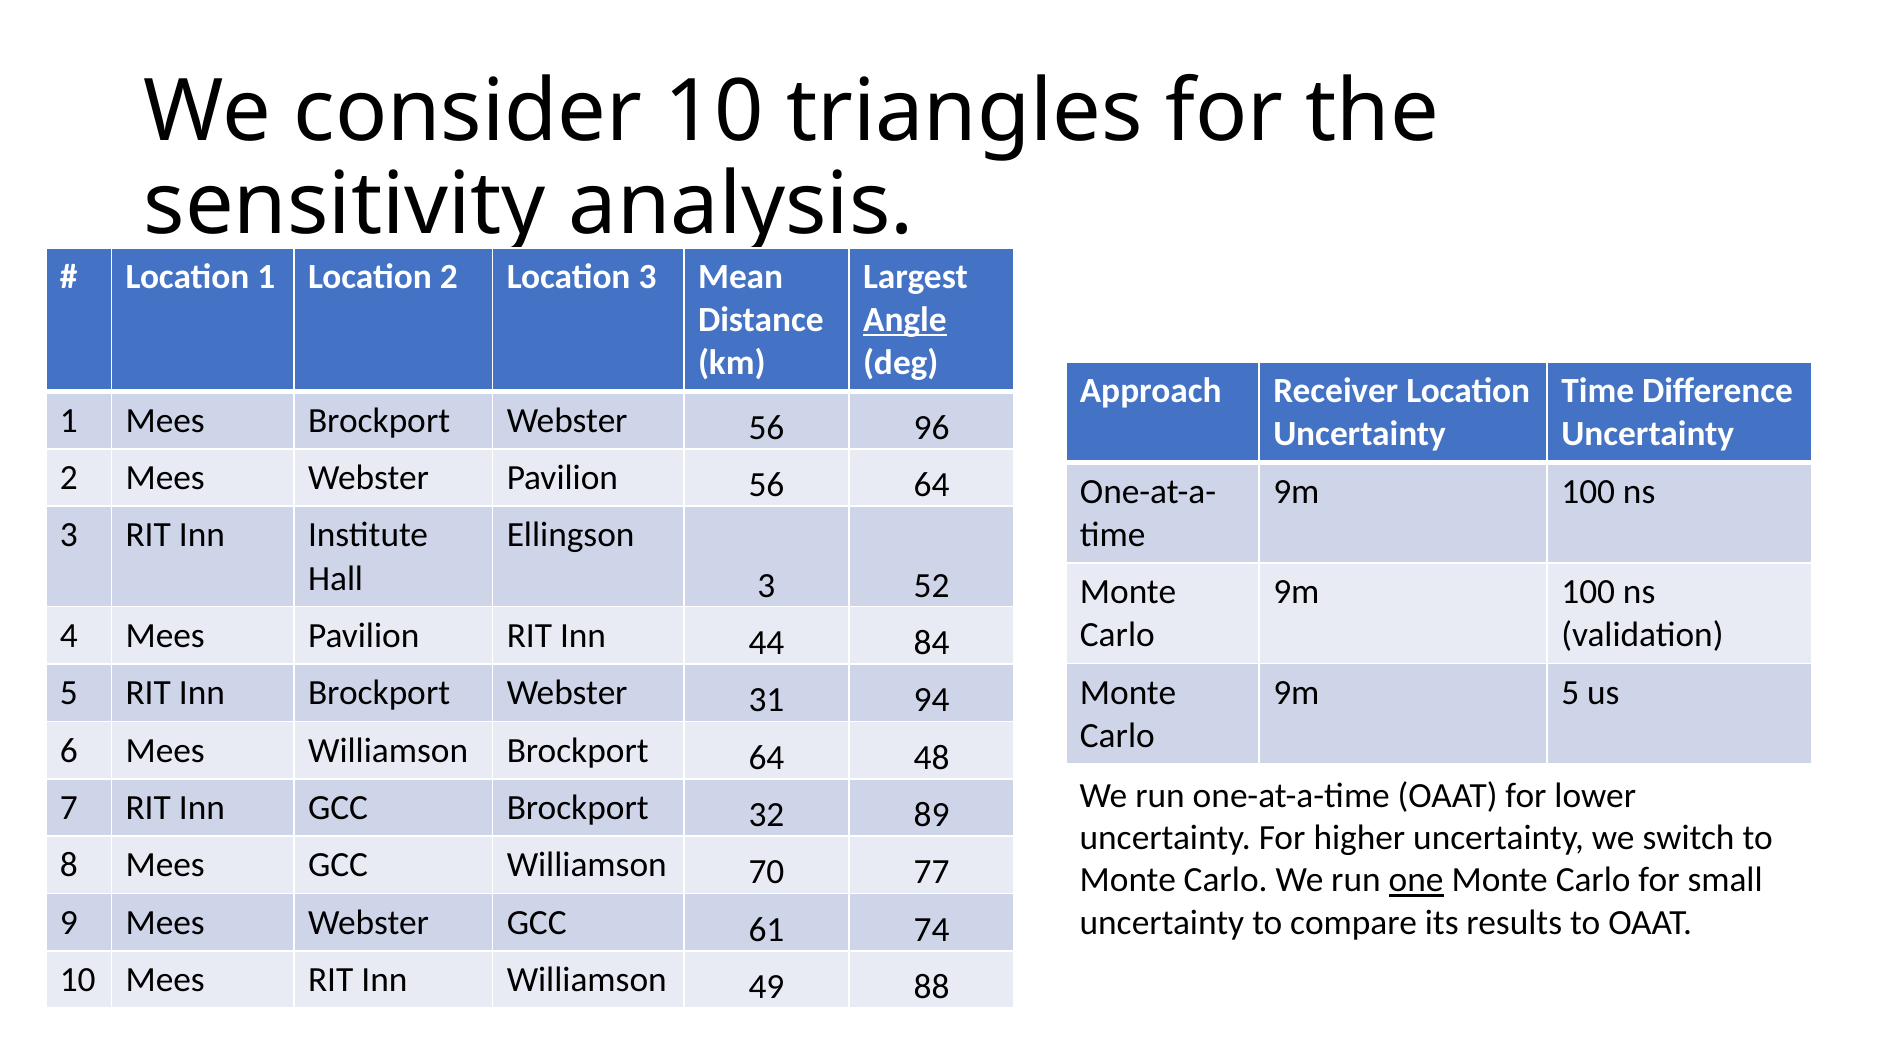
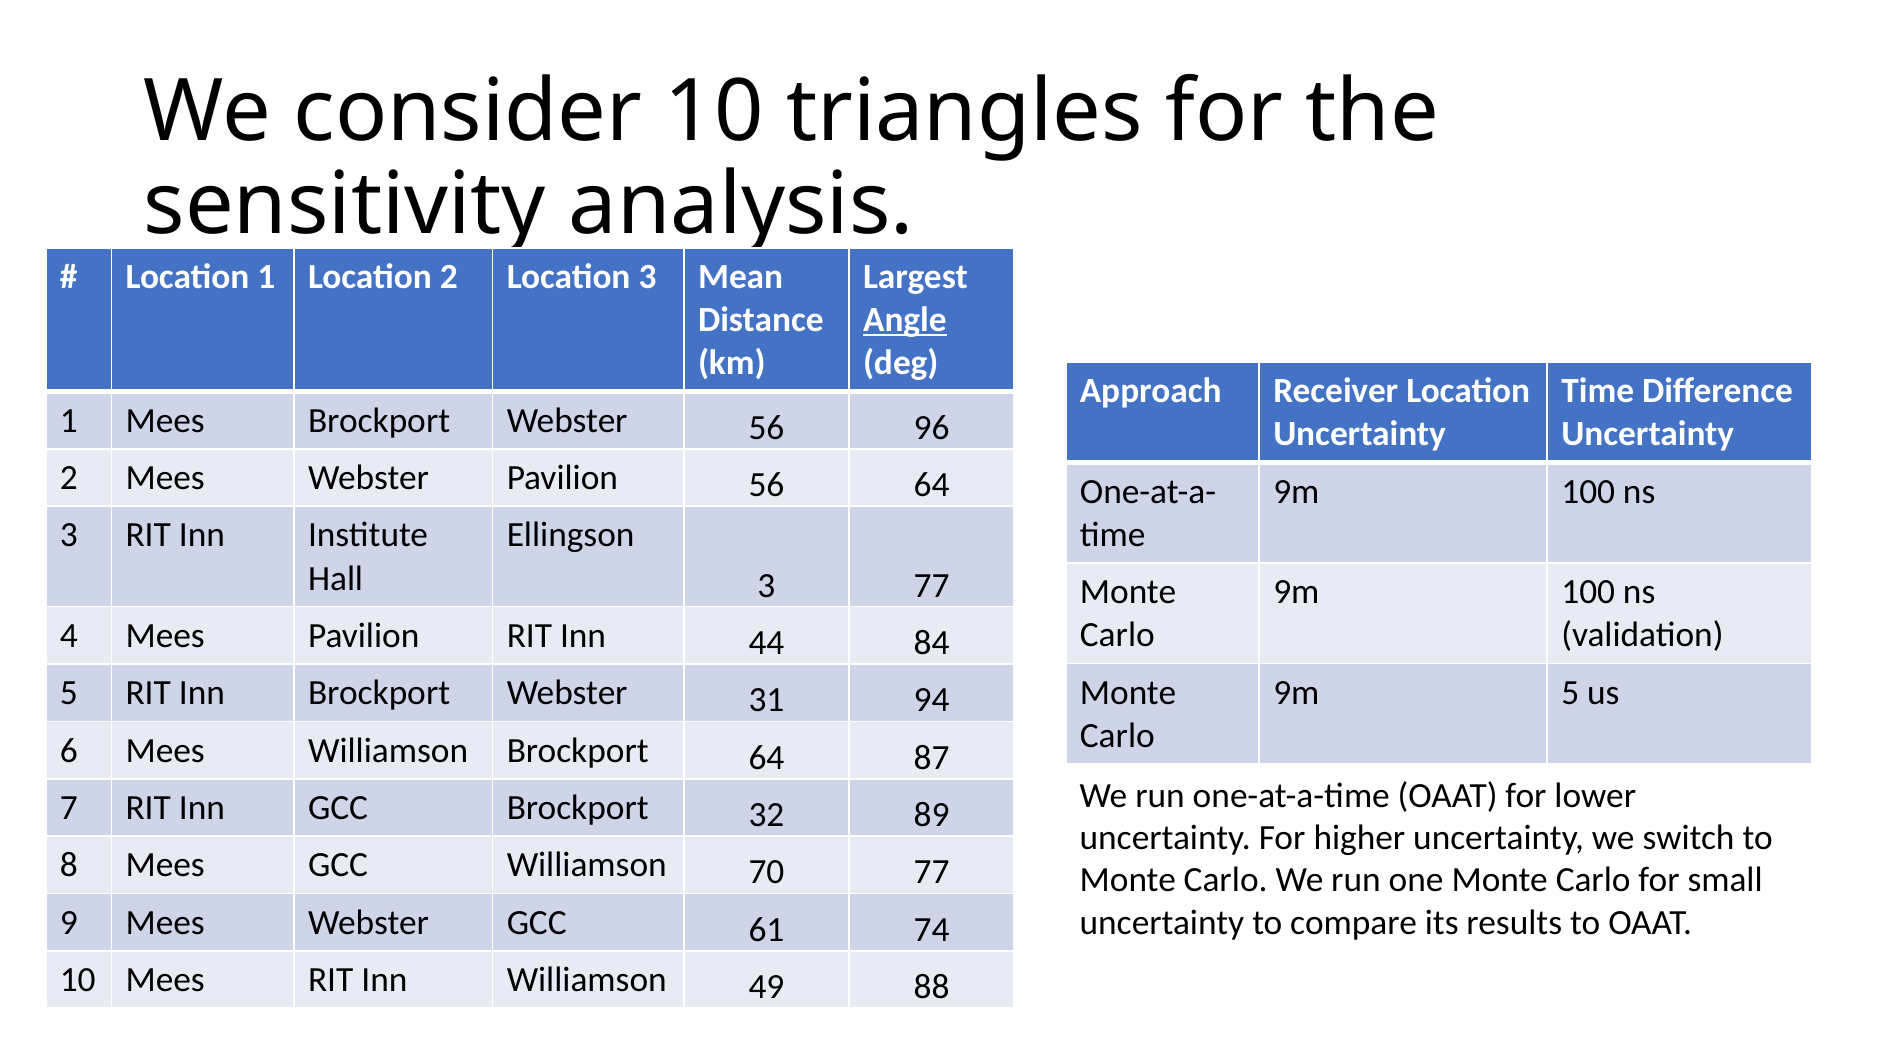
3 52: 52 -> 77 (932, 586)
48: 48 -> 87 (932, 758)
one underline: present -> none (1416, 881)
